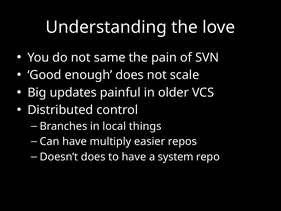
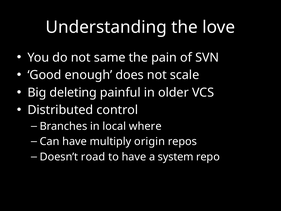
updates: updates -> deleting (73, 92)
things: things -> where (145, 126)
easier: easier -> origin (150, 141)
Doesn’t does: does -> road (93, 157)
